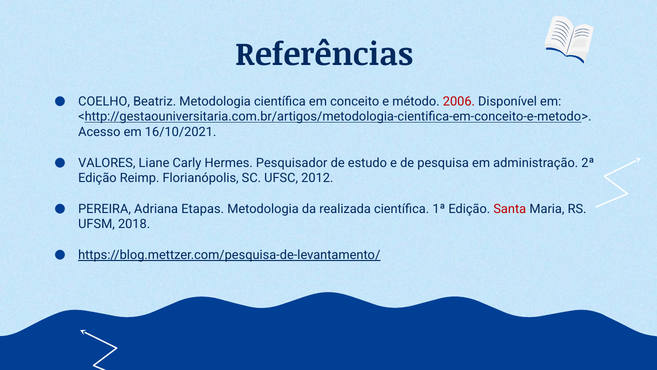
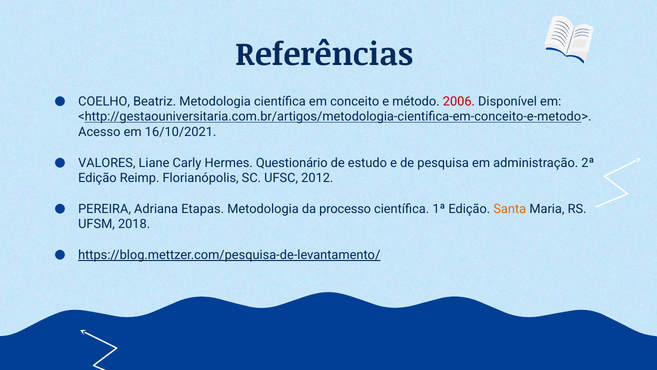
Pesquisador: Pesquisador -> Questionário (292, 163)
realizada: realizada -> processo (345, 209)
Santa colour: red -> orange (510, 209)
